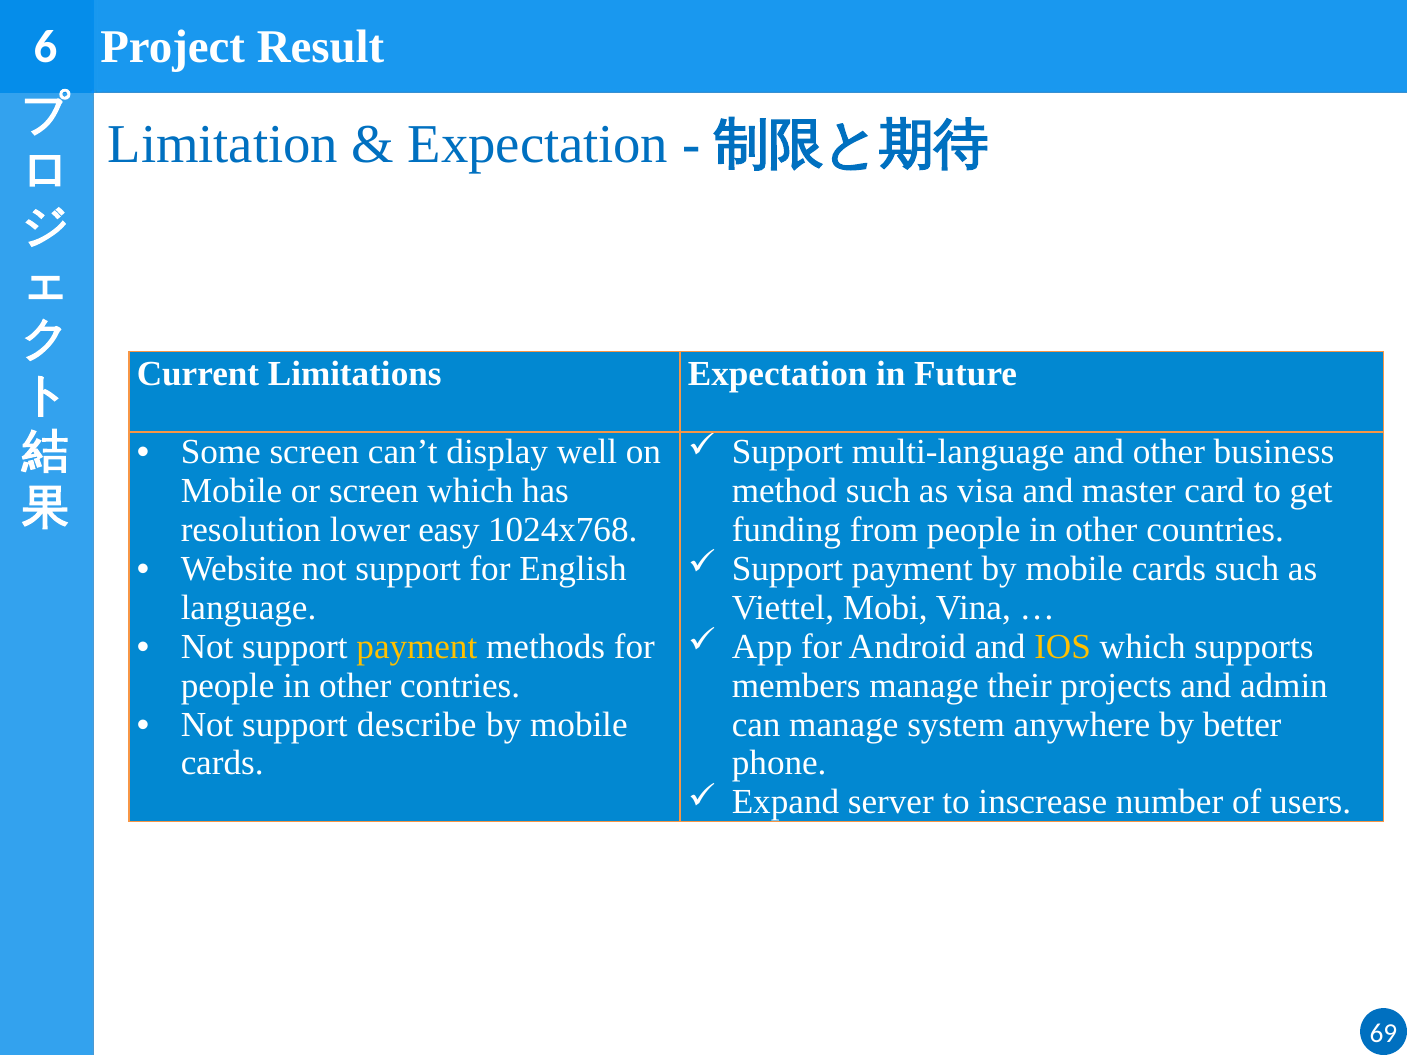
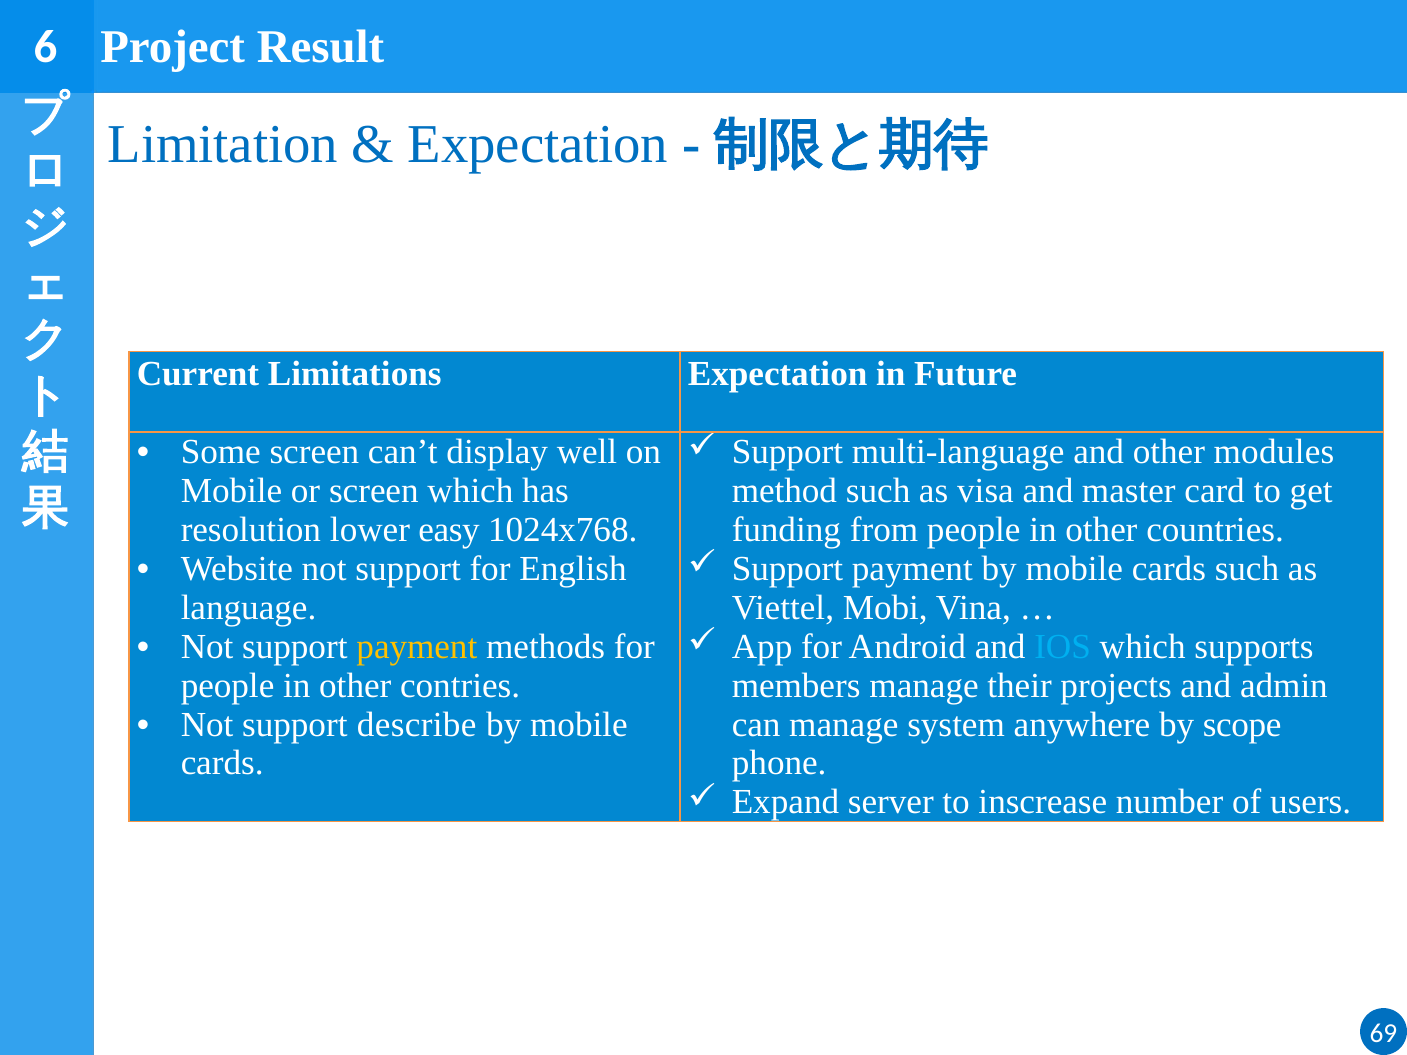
business: business -> modules (1274, 452)
IOS colour: yellow -> light blue (1063, 647)
better: better -> scope (1242, 725)
